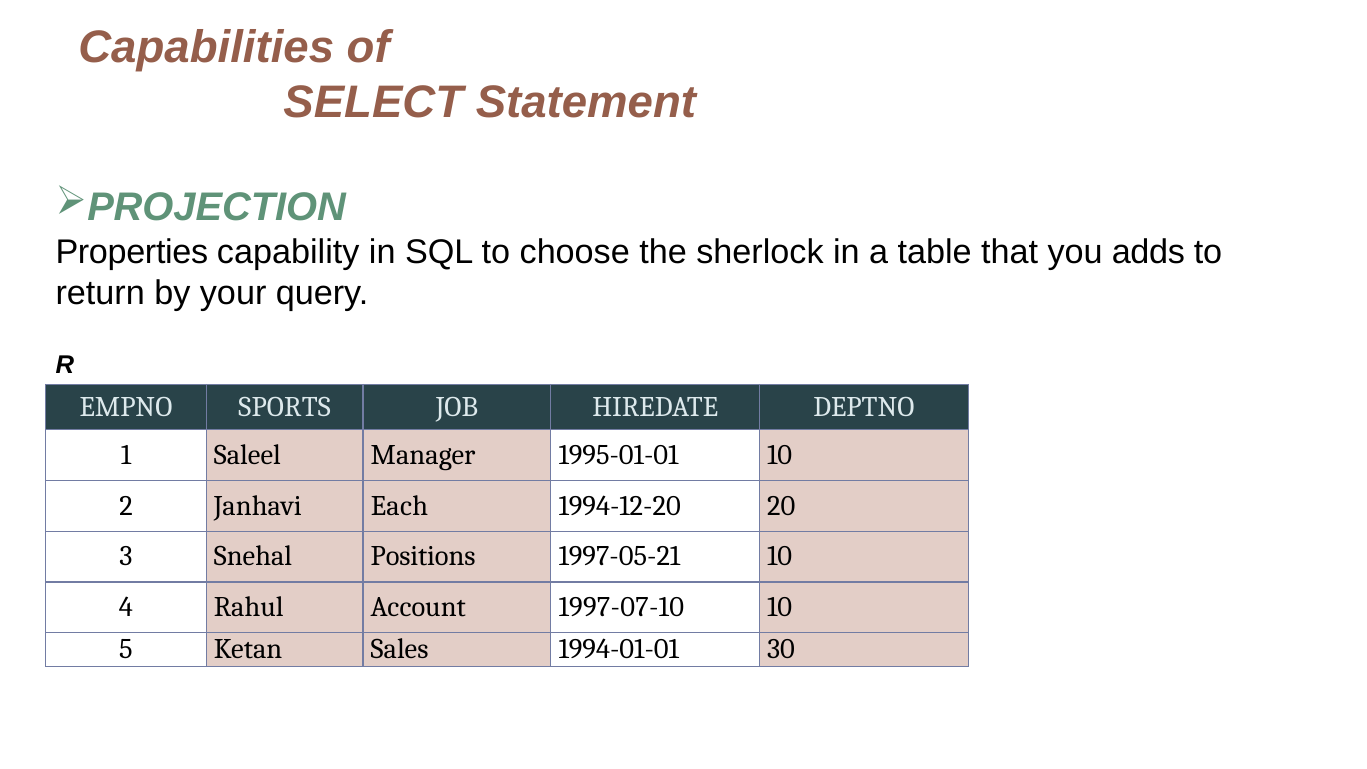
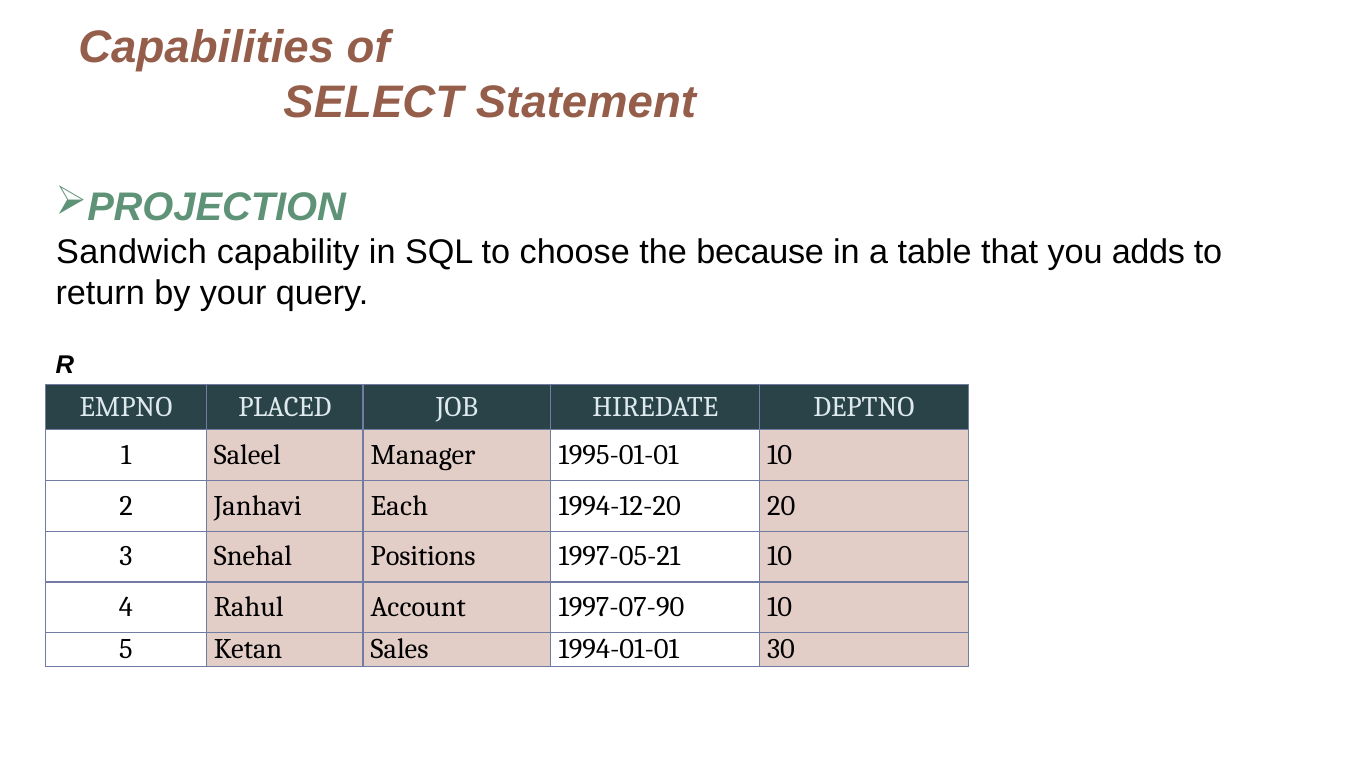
Properties: Properties -> Sandwich (131, 252)
sherlock: sherlock -> because (760, 252)
SPORTS: SPORTS -> PLACED (285, 407)
1997-07-10: 1997-07-10 -> 1997-07-90 (621, 607)
